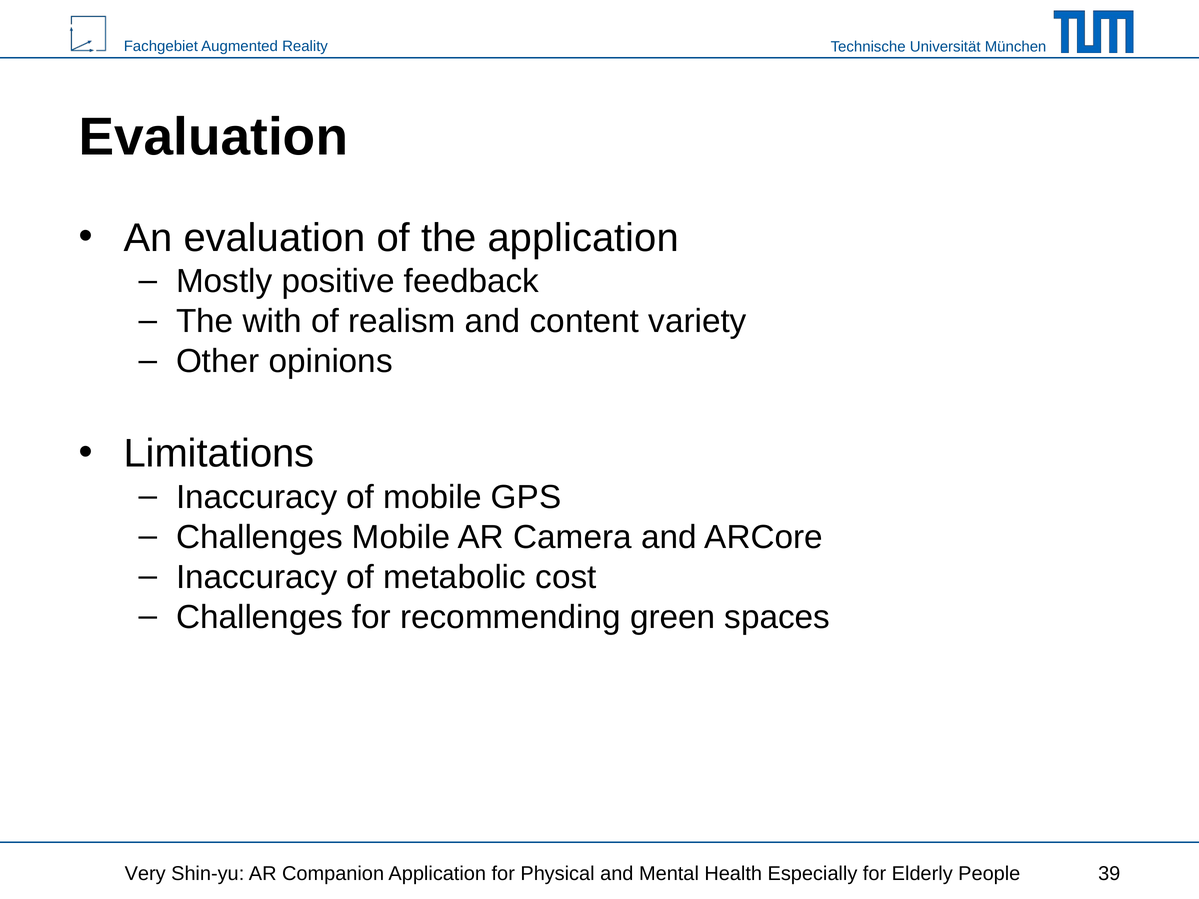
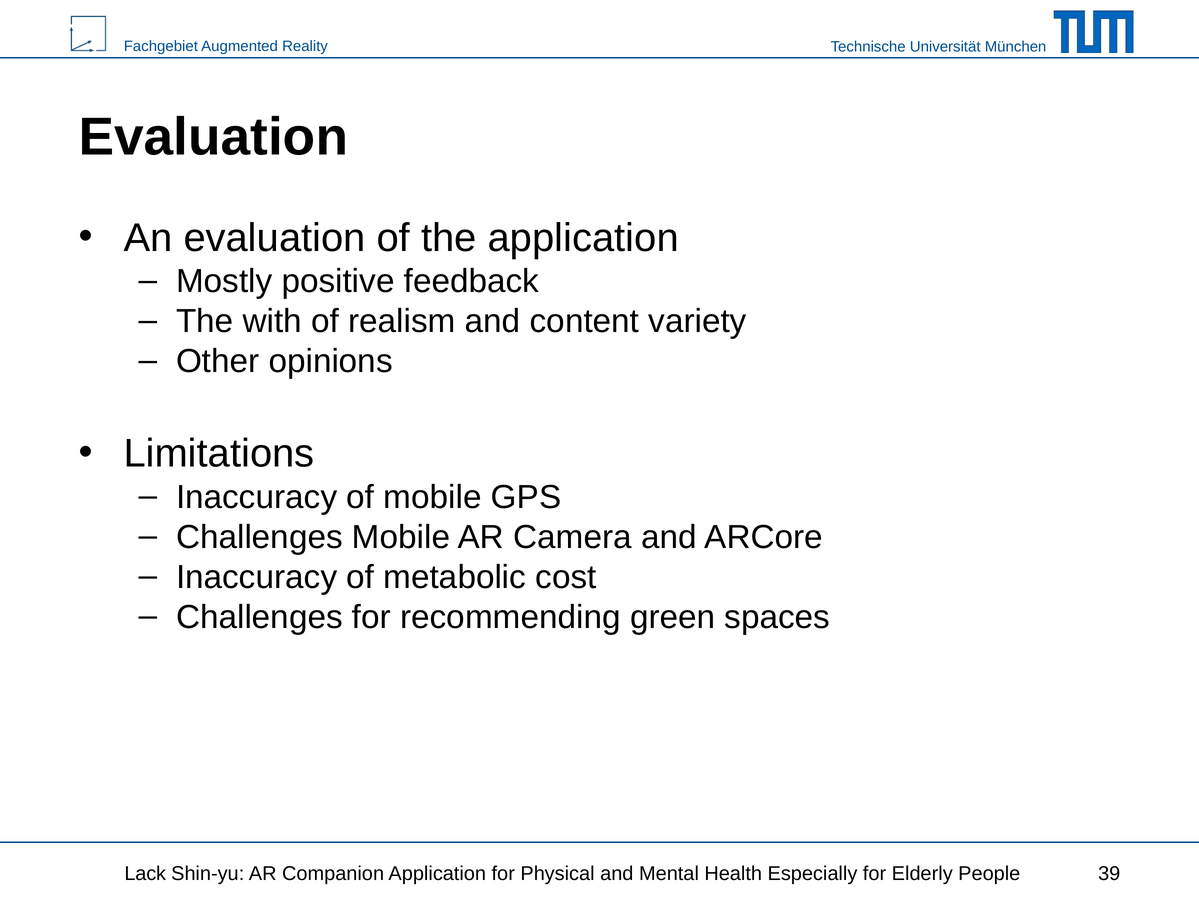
Very: Very -> Lack (145, 874)
